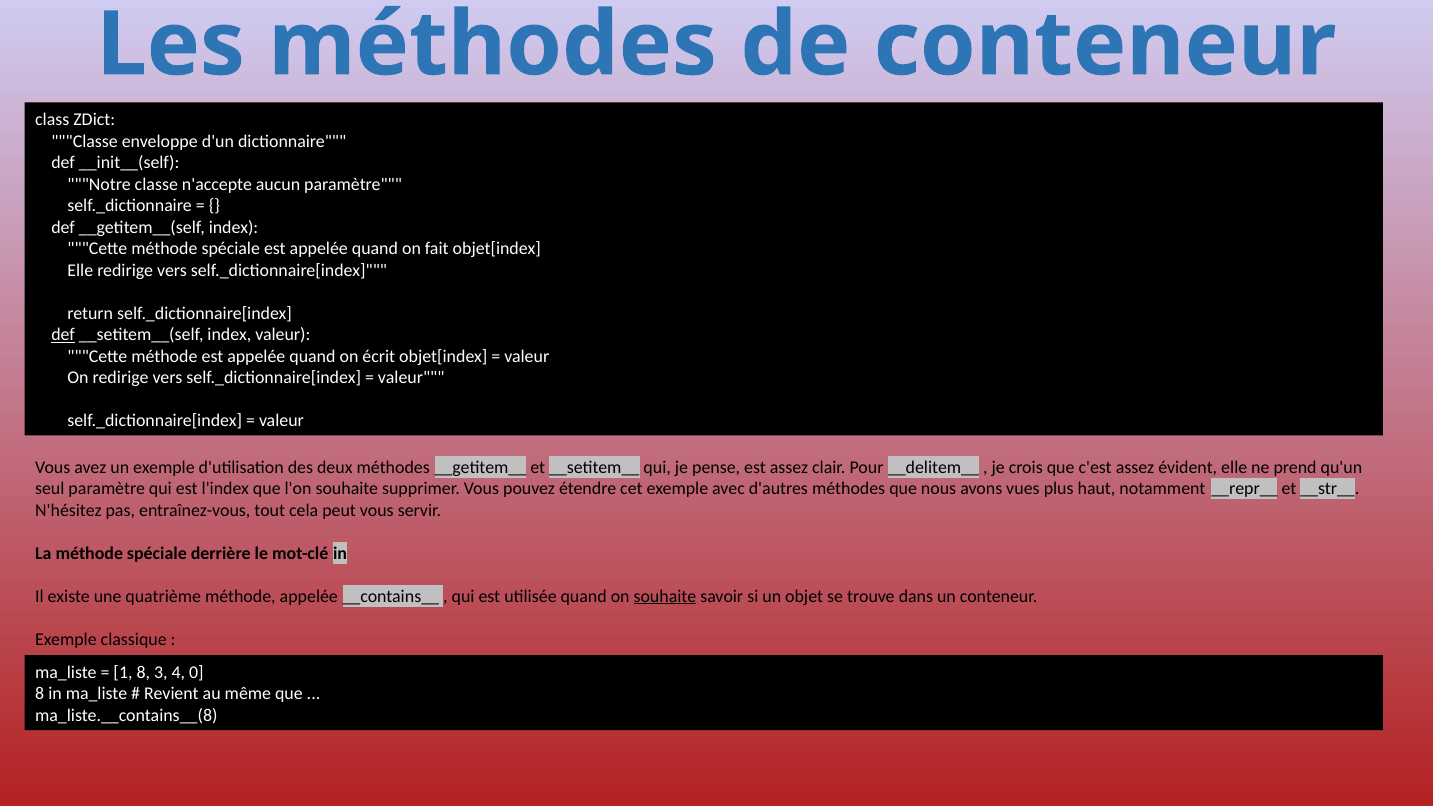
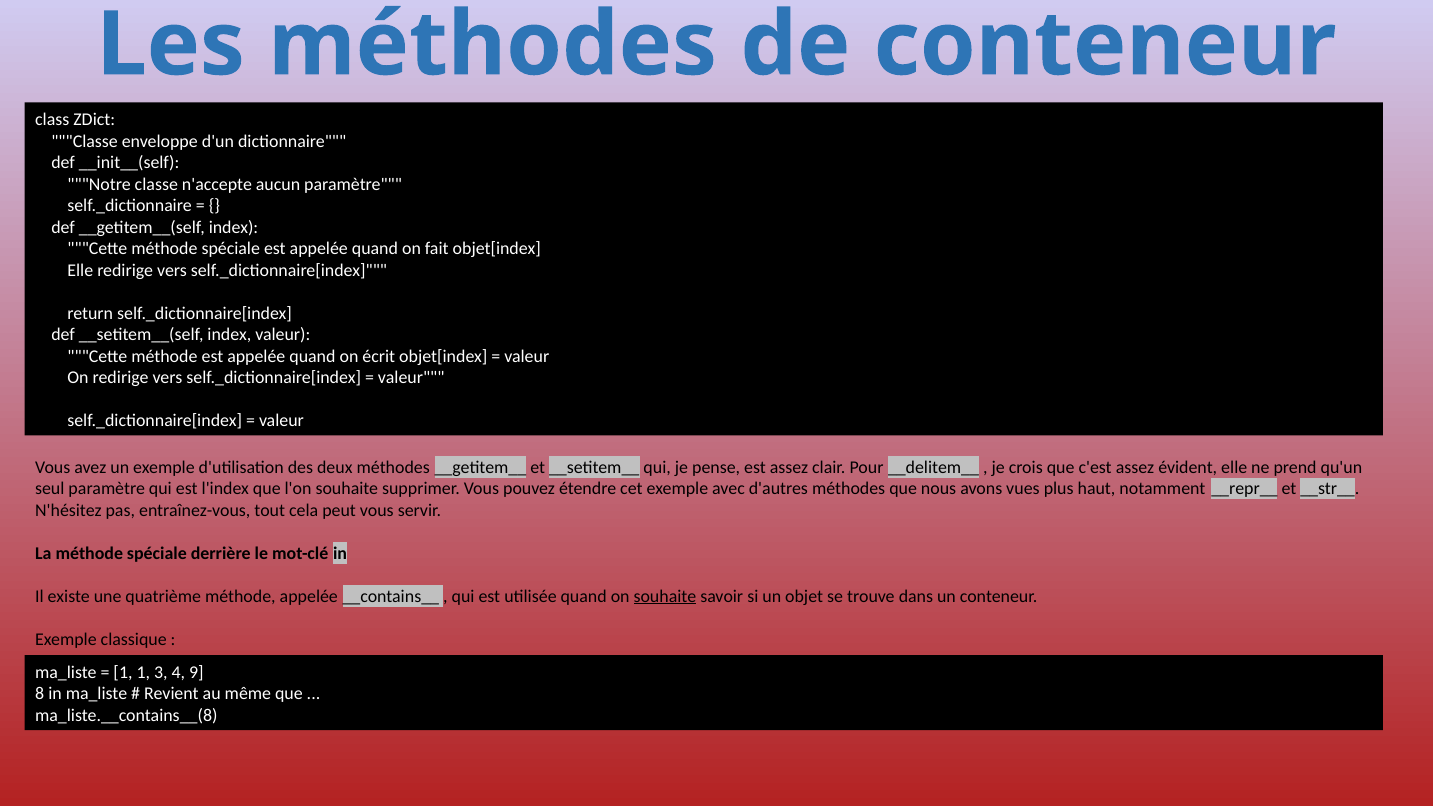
def underline: present -> none (63, 335)
1 8: 8 -> 1 (143, 672)
0: 0 -> 9 (196, 672)
